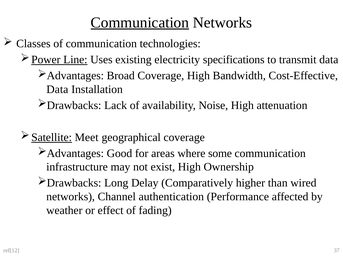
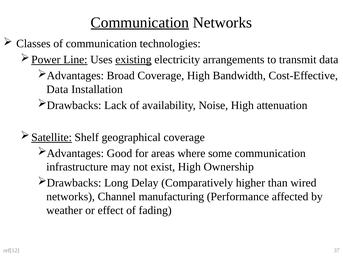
existing underline: none -> present (133, 60)
specifications: specifications -> arrangements (234, 60)
Meet: Meet -> Shelf (87, 137)
authentication: authentication -> manufacturing (171, 197)
